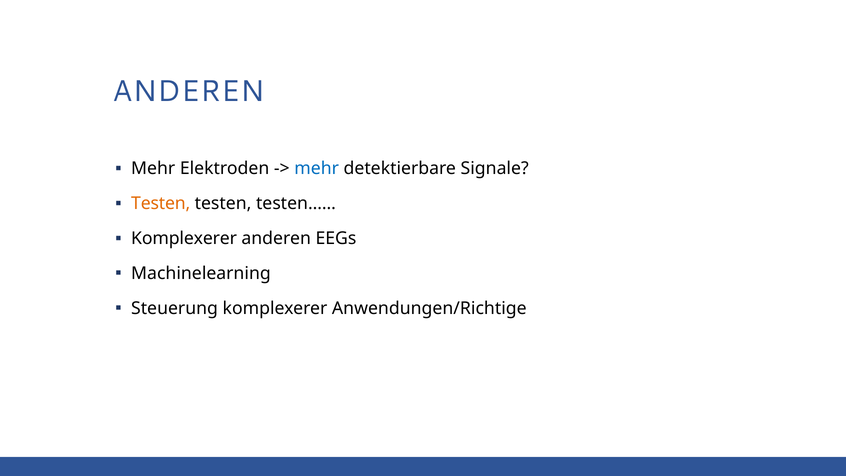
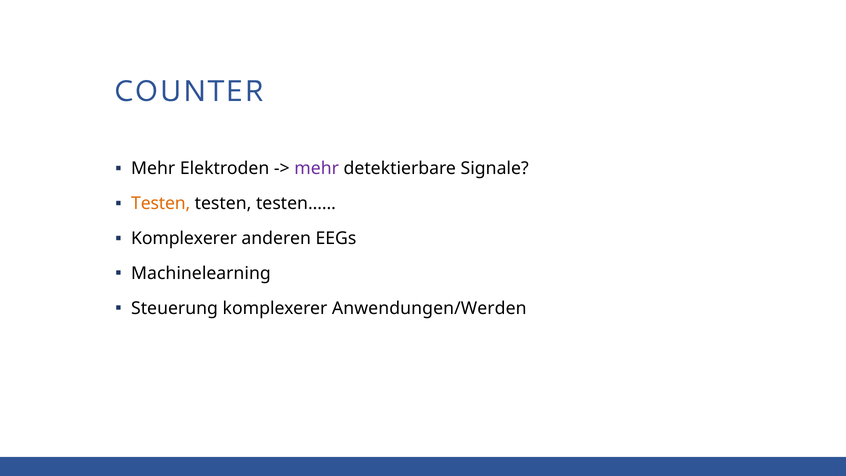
ANDEREN: ANDEREN -> COUNTER (188, 91)
mehr colour: blue -> purple (317, 169)
Anwendungen/Richtige: Anwendungen/Richtige -> Anwendungen/Werden (429, 308)
